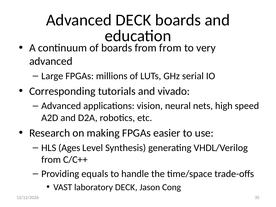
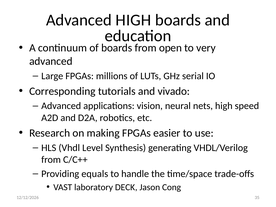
Advanced DECK: DECK -> HIGH (133, 20)
from from: from -> open (170, 48)
Ages: Ages -> Vhdl (69, 148)
